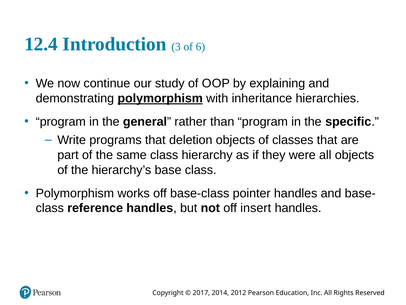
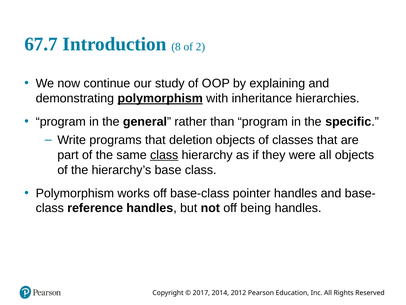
12.4: 12.4 -> 67.7 (41, 44)
3: 3 -> 8 (176, 47)
6: 6 -> 2 (200, 47)
class underline: none -> present (164, 155)
insert: insert -> being (256, 208)
